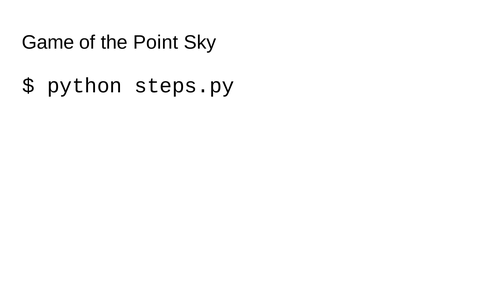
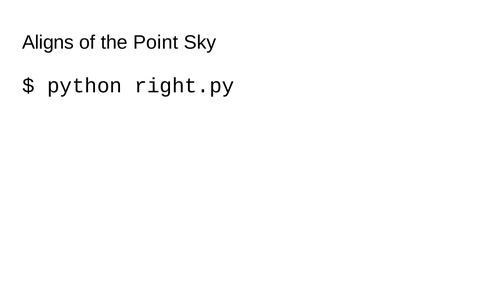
Game: Game -> Aligns (48, 42)
steps.py: steps.py -> right.py (184, 86)
